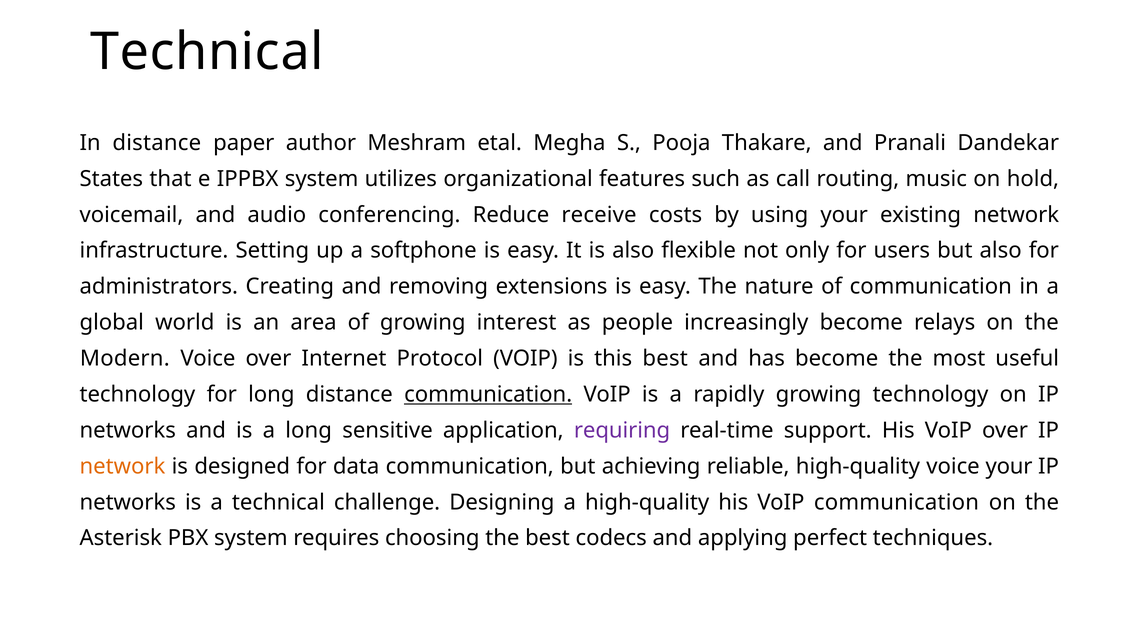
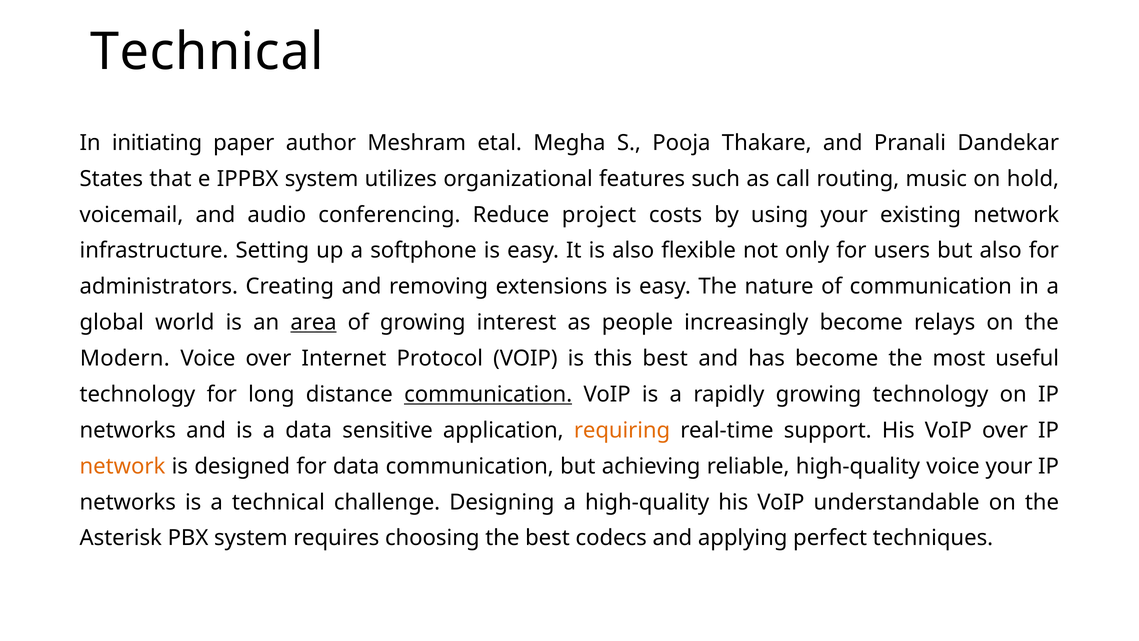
In distance: distance -> initiating (157, 143)
receive: receive -> project (599, 215)
area underline: none -> present (314, 322)
a long: long -> data (309, 430)
requiring colour: purple -> orange (622, 430)
VoIP communication: communication -> understandable (897, 502)
